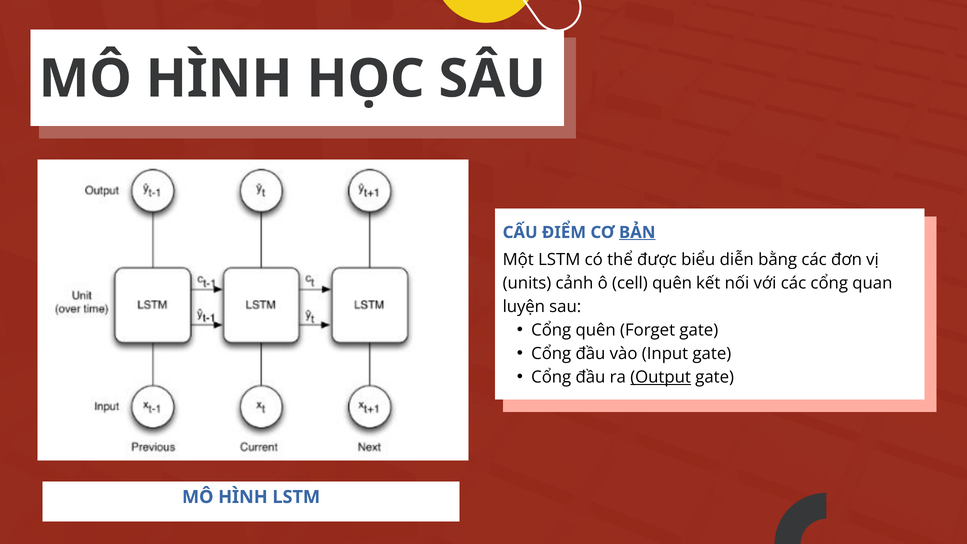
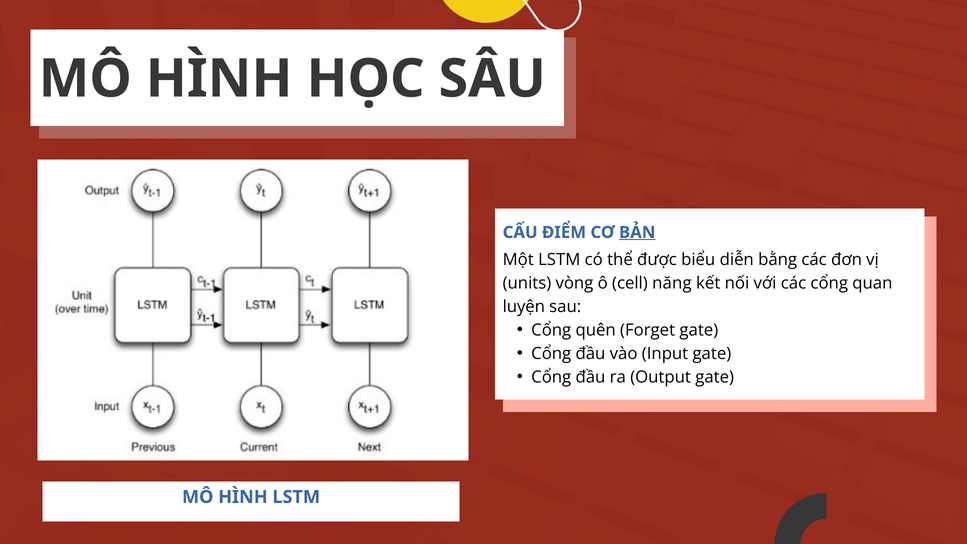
cảnh: cảnh -> vòng (574, 283)
cell quên: quên -> năng (672, 283)
Output underline: present -> none (661, 377)
